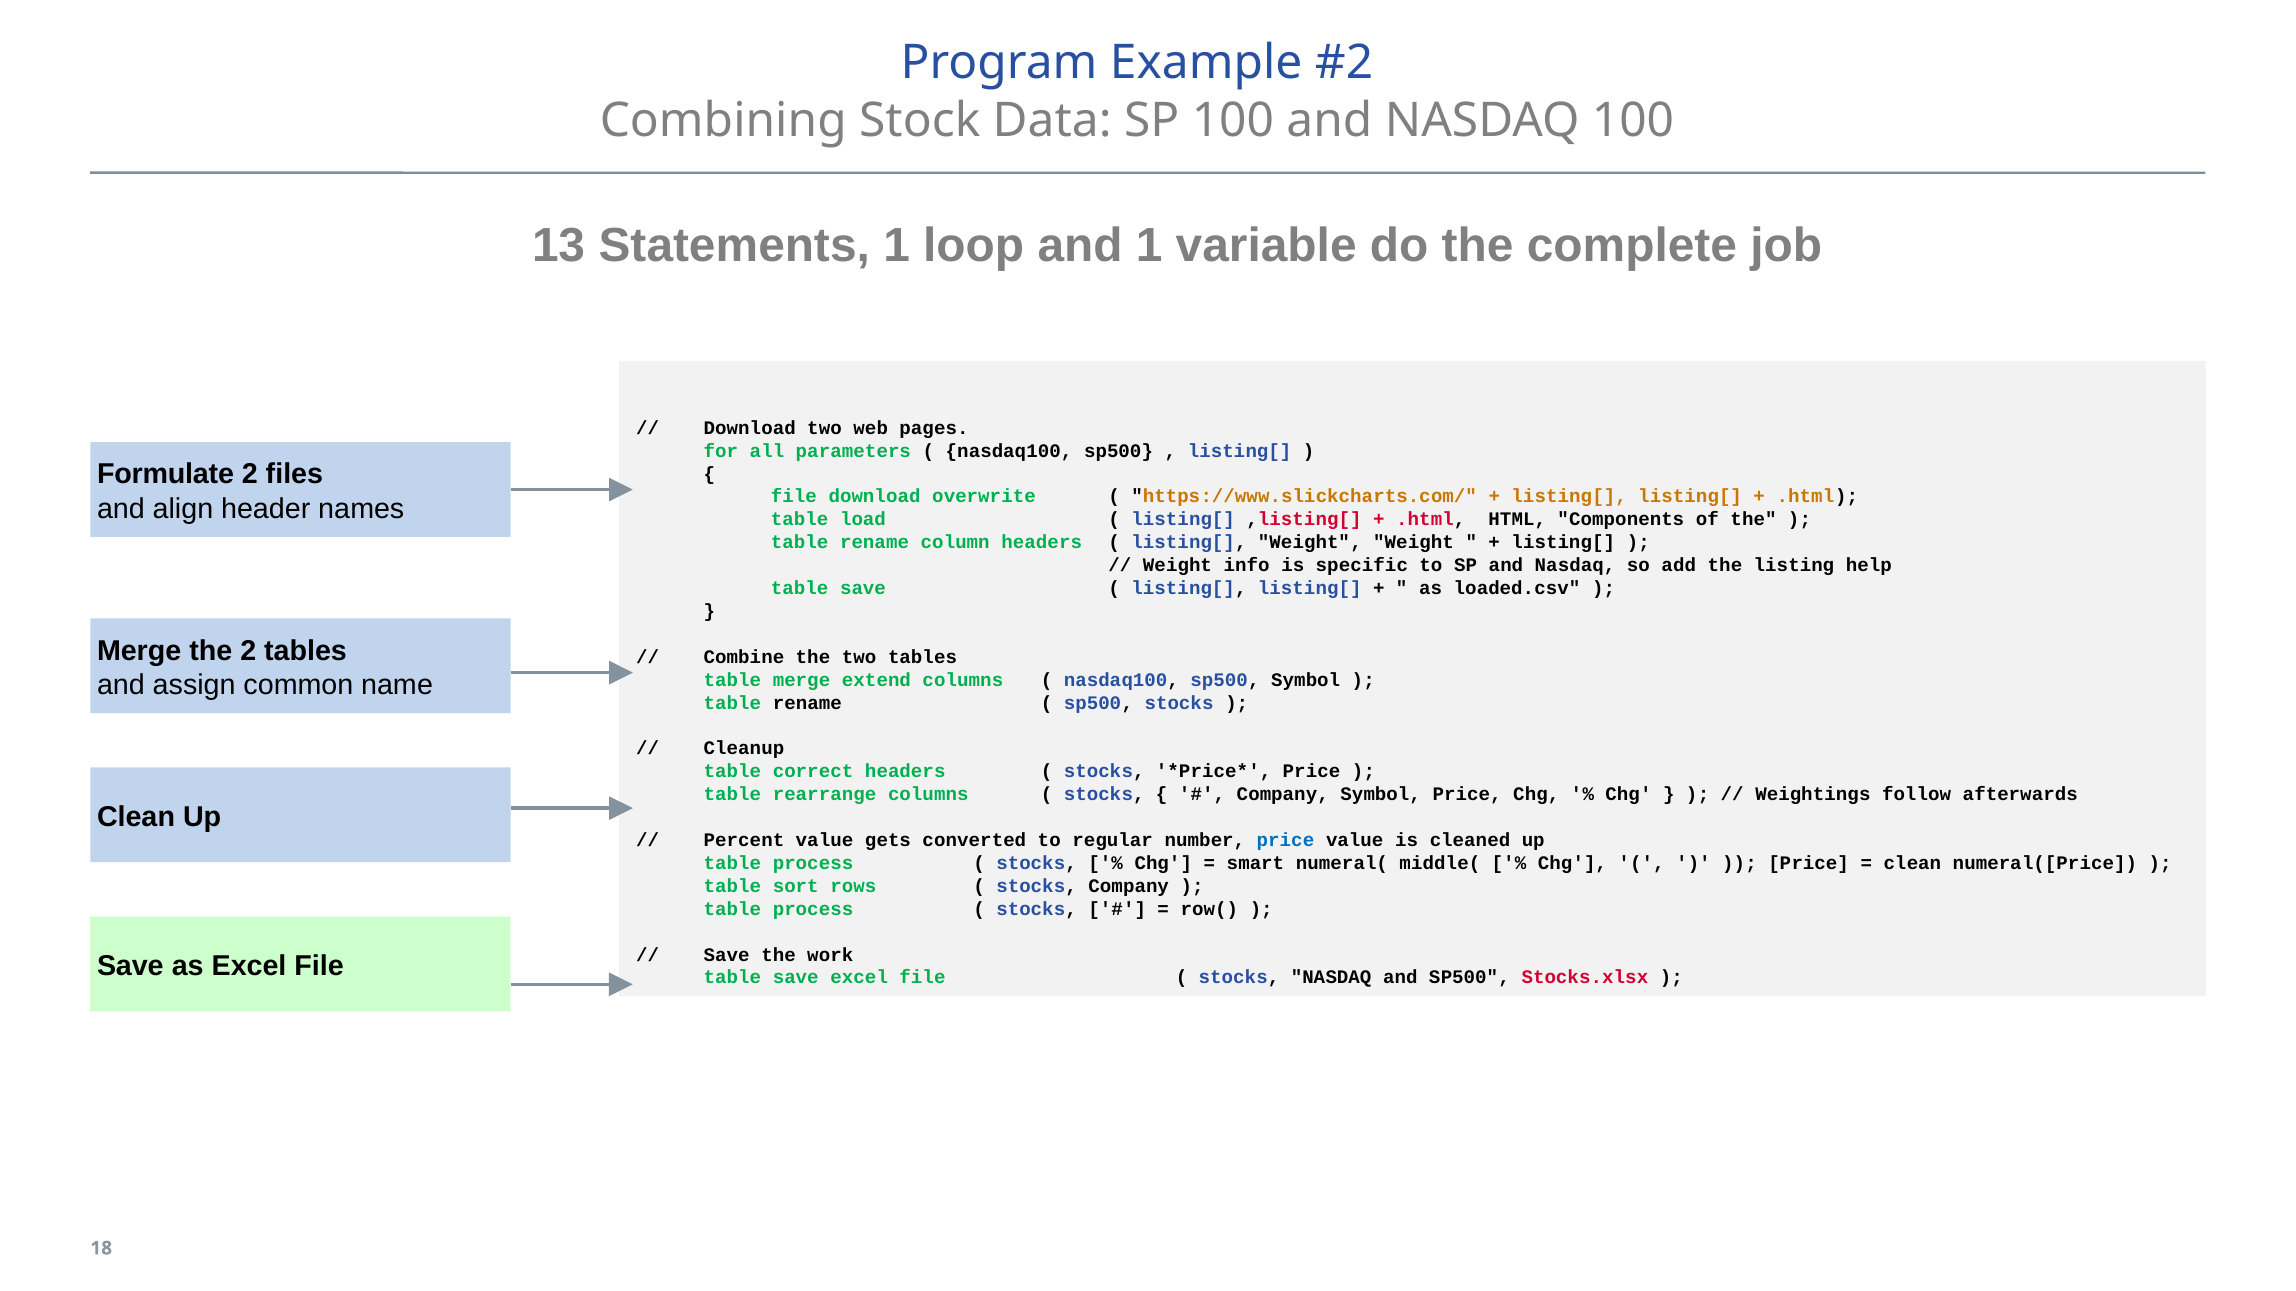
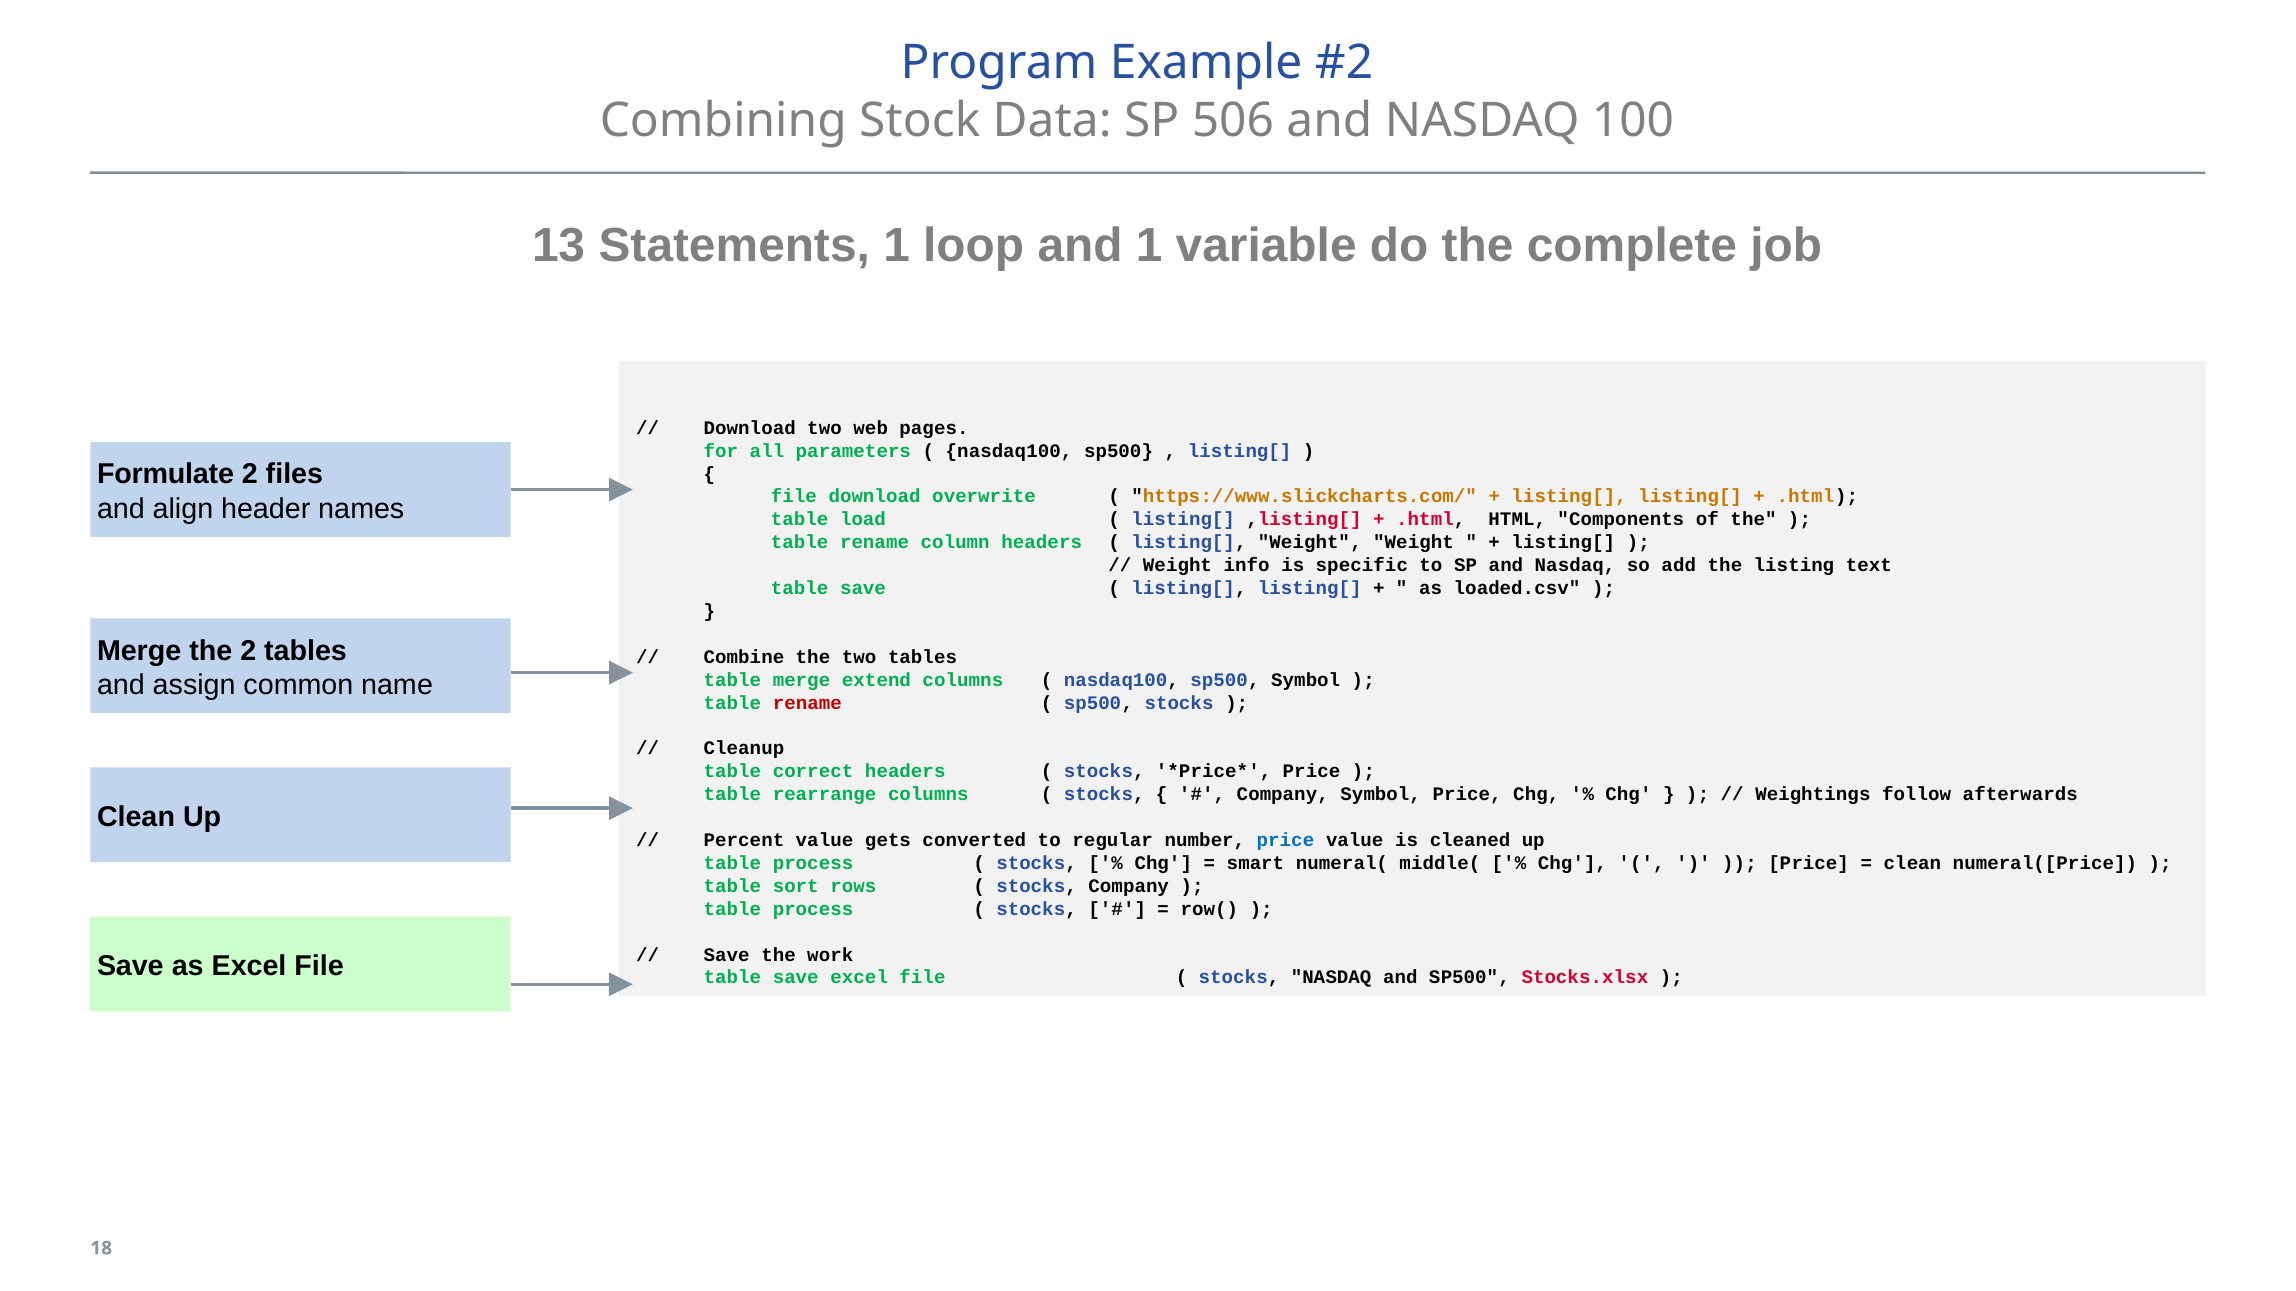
SP 100: 100 -> 506 (1233, 121)
help: help -> text (1869, 566)
rename colour: black -> red (807, 703)
